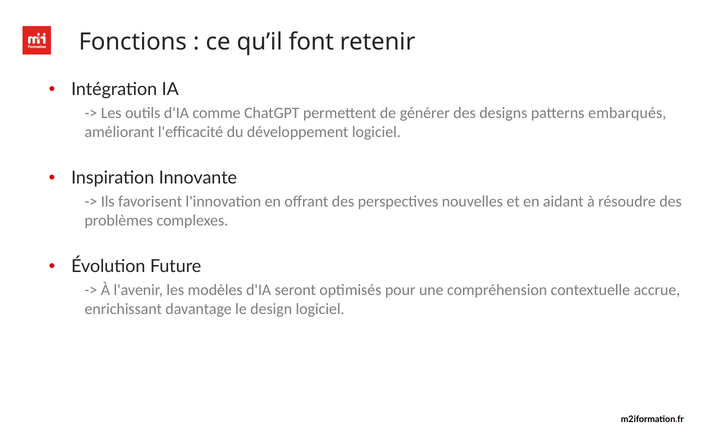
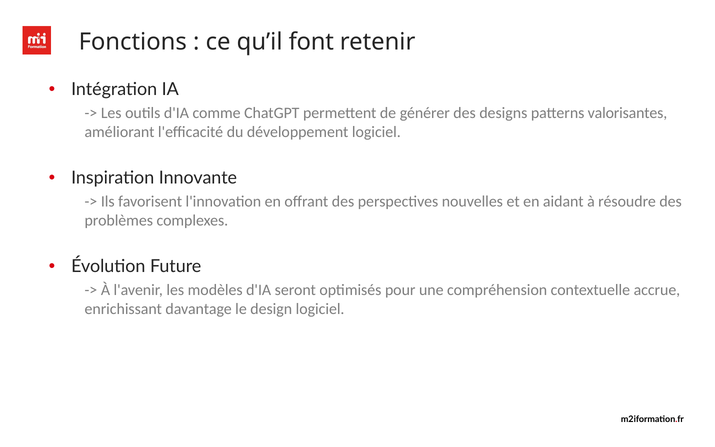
embarqués: embarqués -> valorisantes (627, 113)
